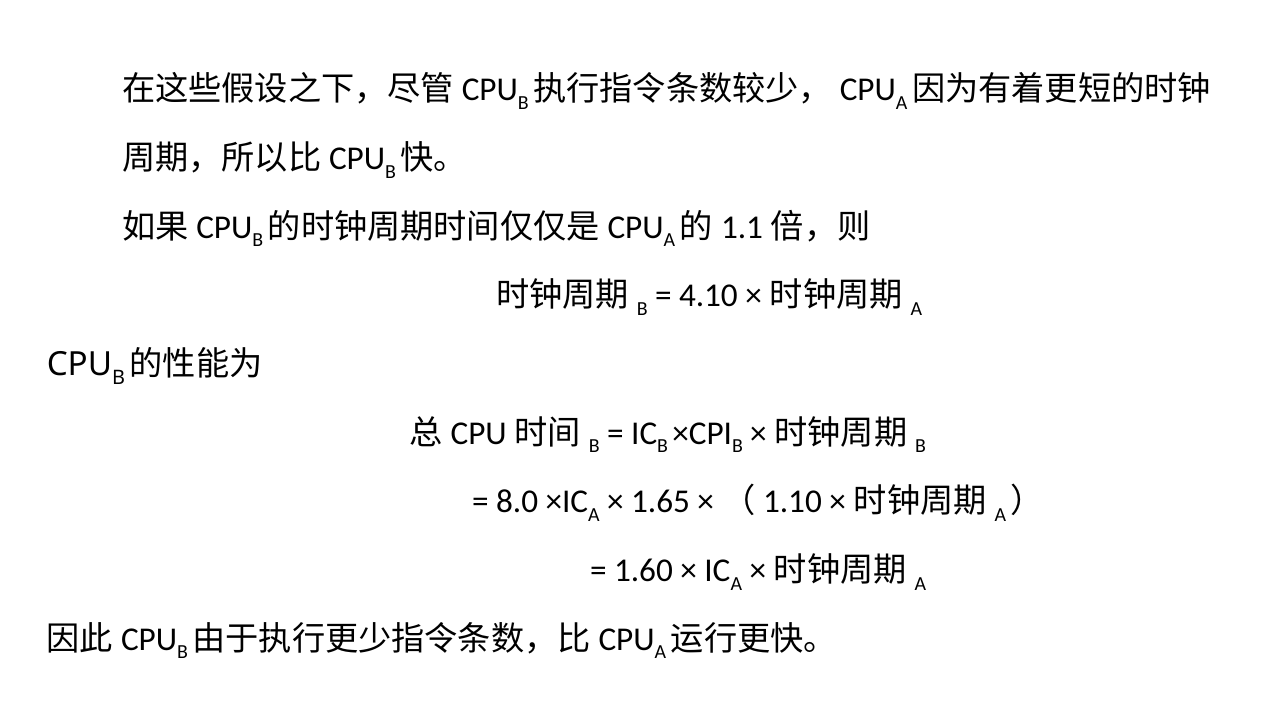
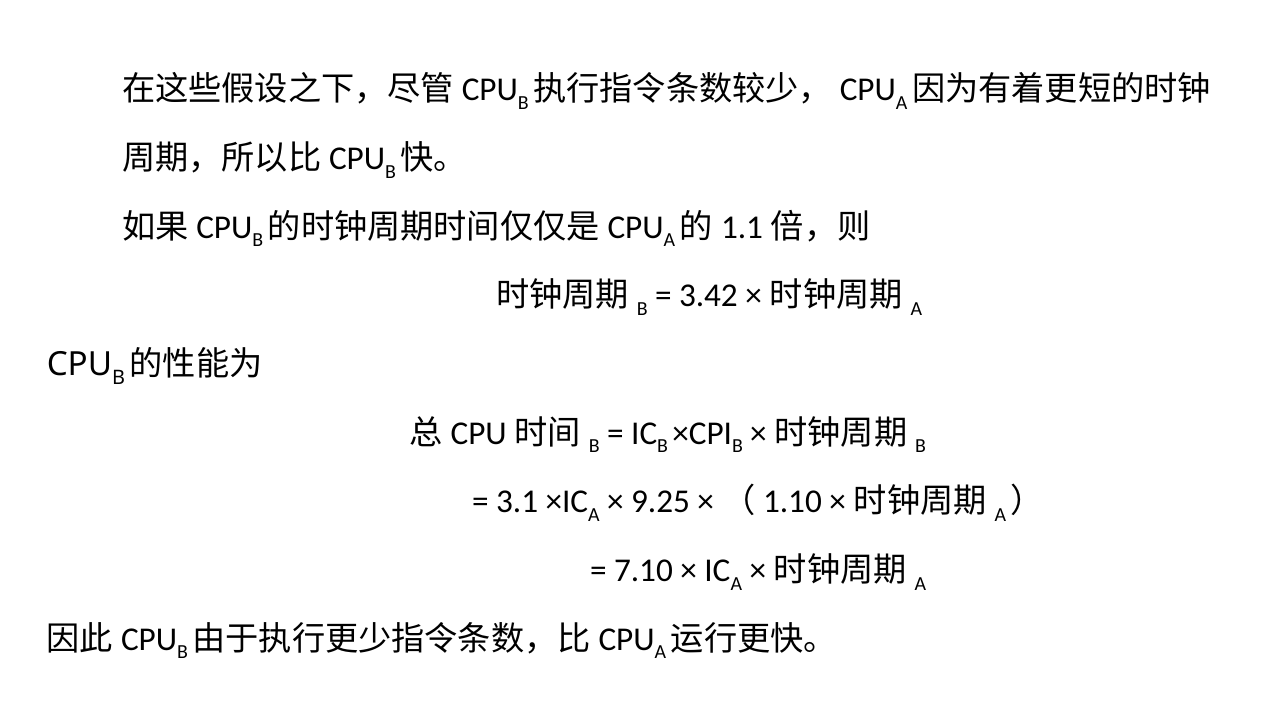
4.10: 4.10 -> 3.42 (708, 296)
8.0: 8.0 -> 3.1 (517, 502)
1.65: 1.65 -> 9.25 (660, 502)
1.60: 1.60 -> 7.10 (643, 570)
